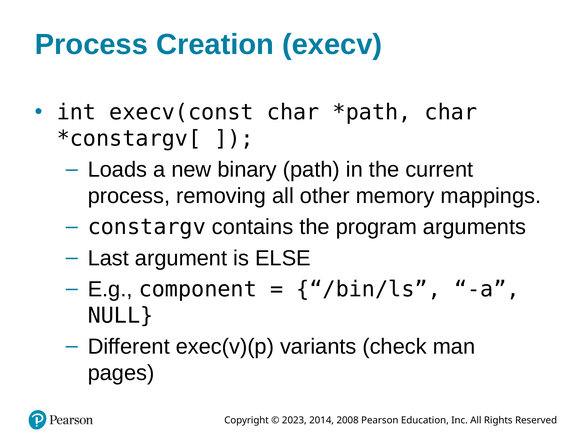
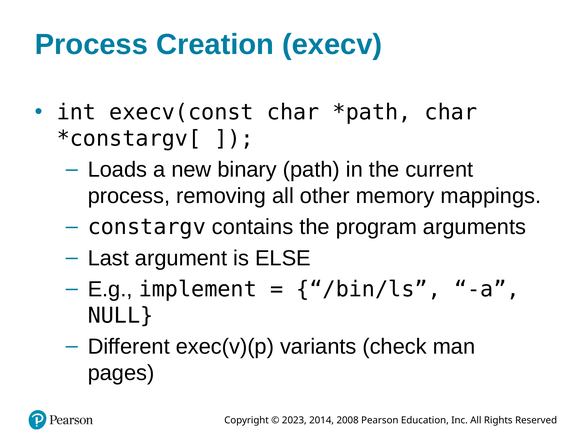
component: component -> implement (198, 289)
